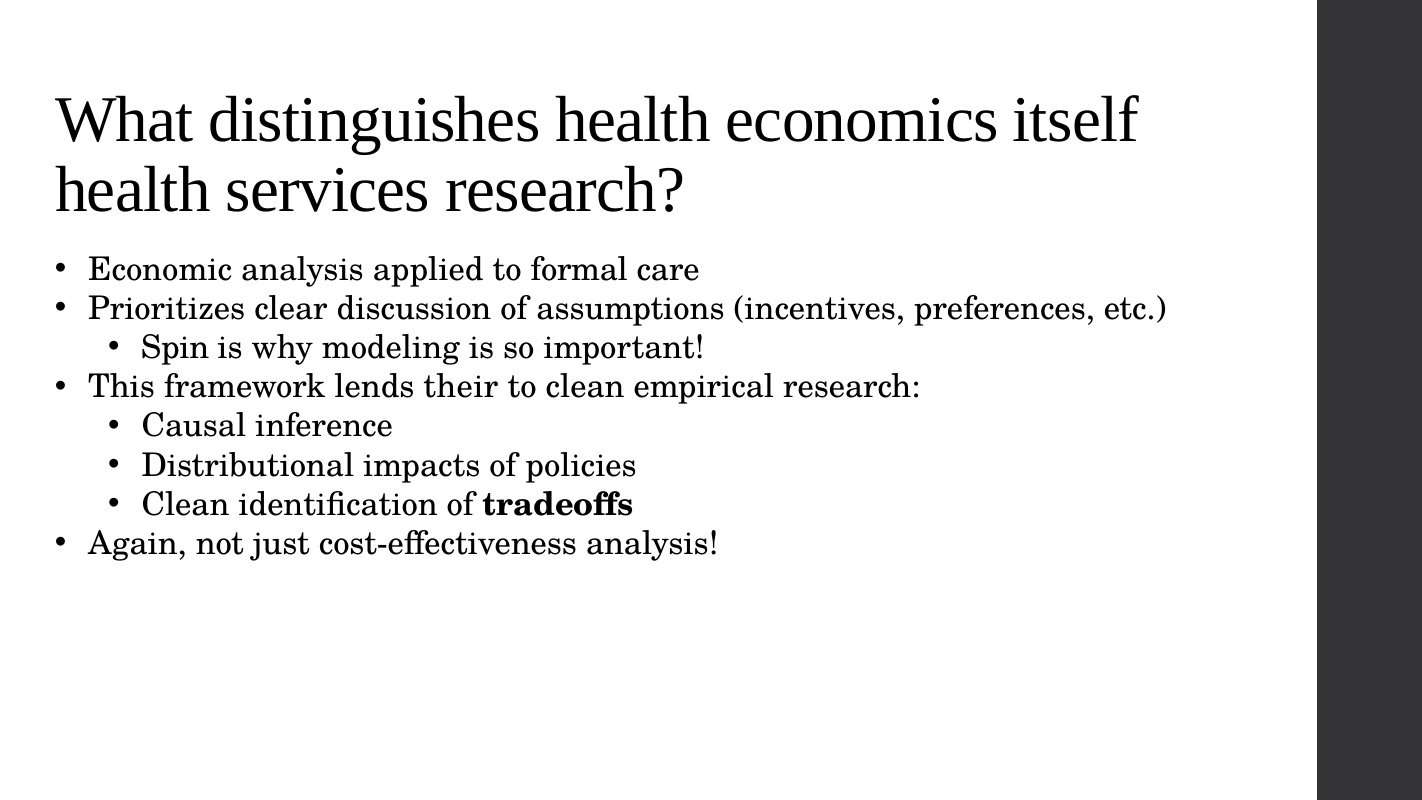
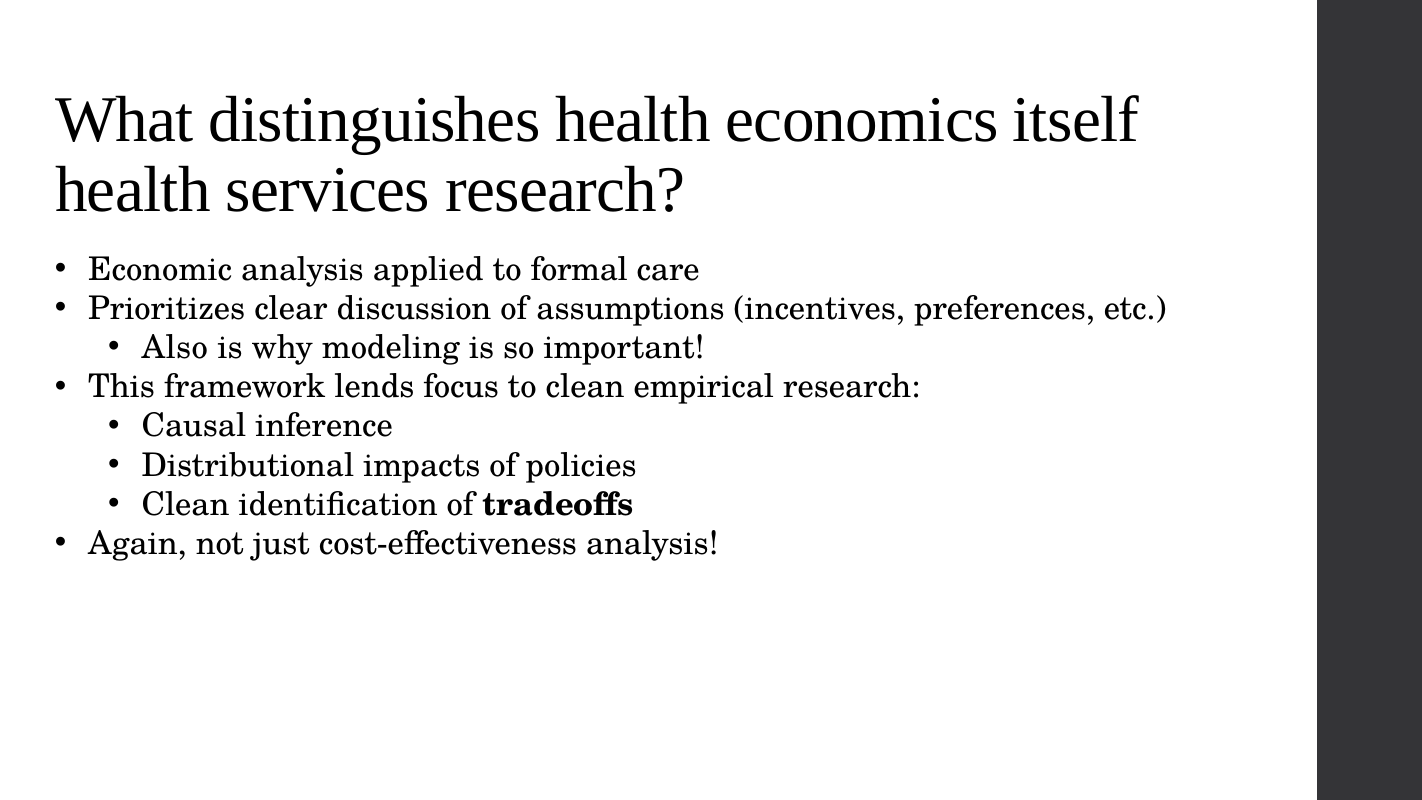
Spin: Spin -> Also (175, 348)
their: their -> focus (461, 387)
